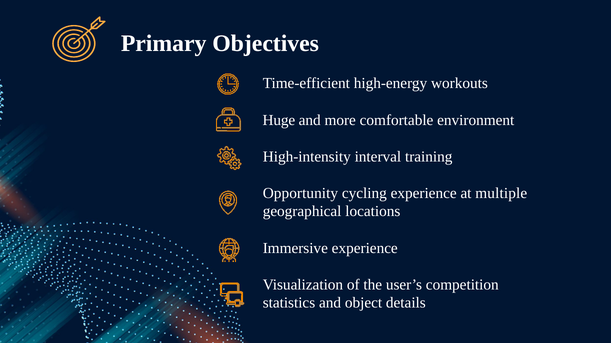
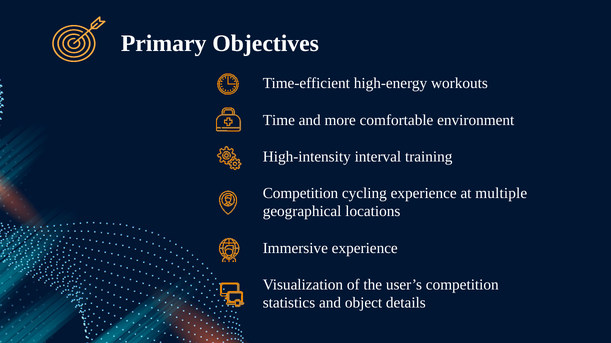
Huge: Huge -> Time (279, 120)
Opportunity: Opportunity -> Competition (300, 194)
